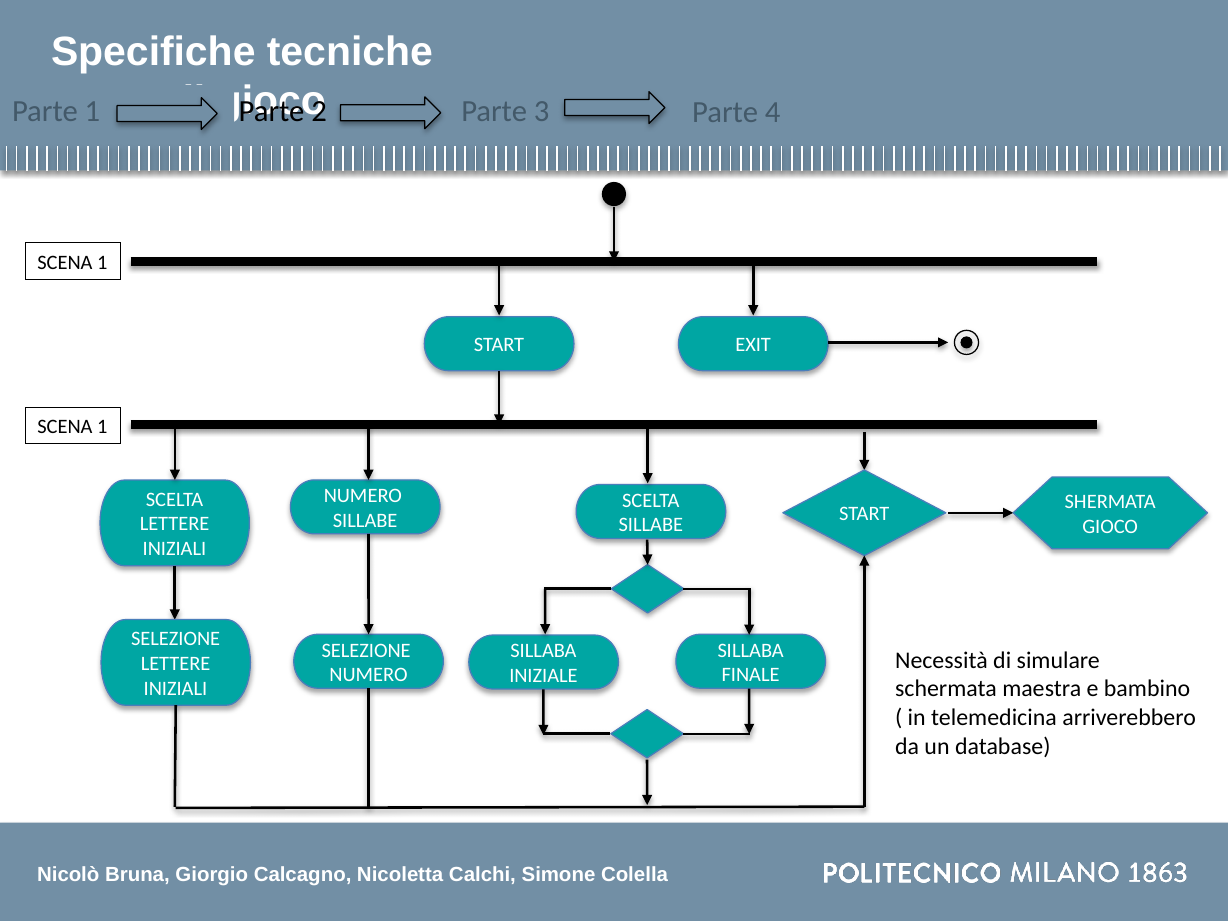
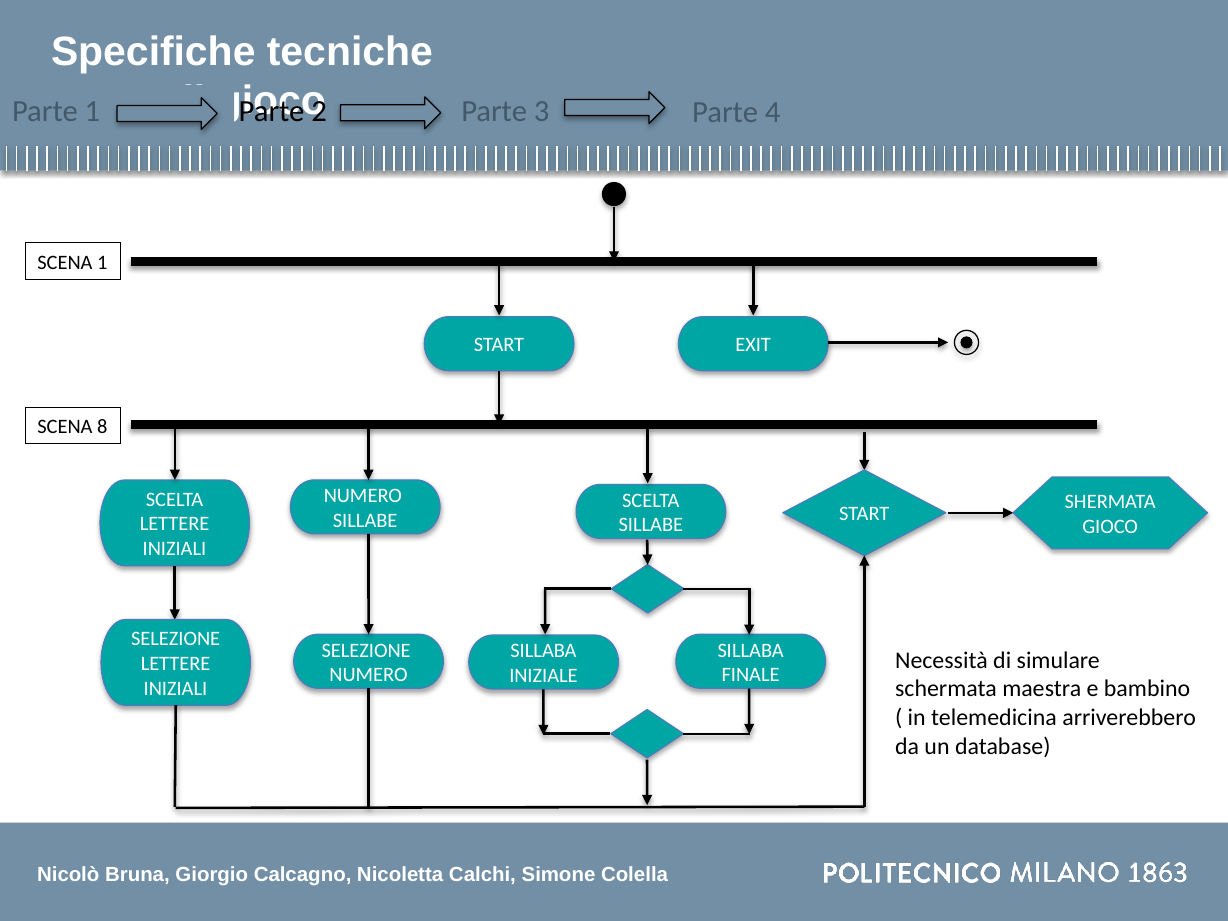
1: 1 -> 8 (102, 427)
